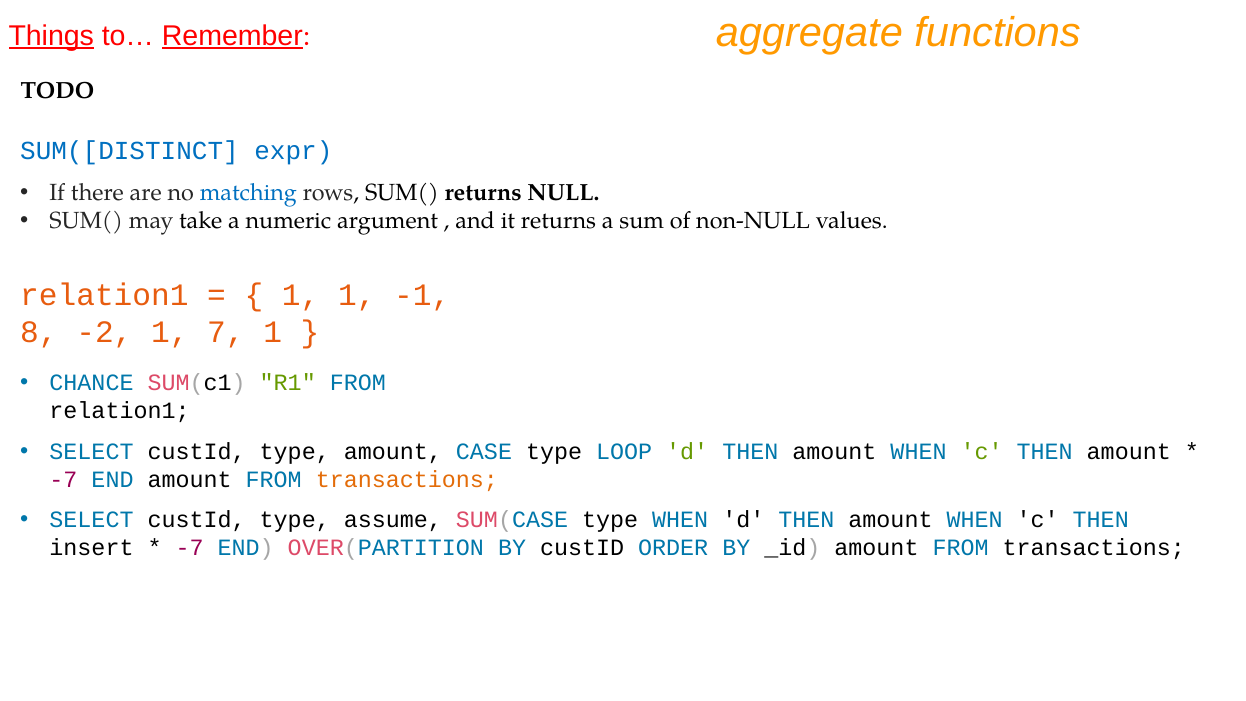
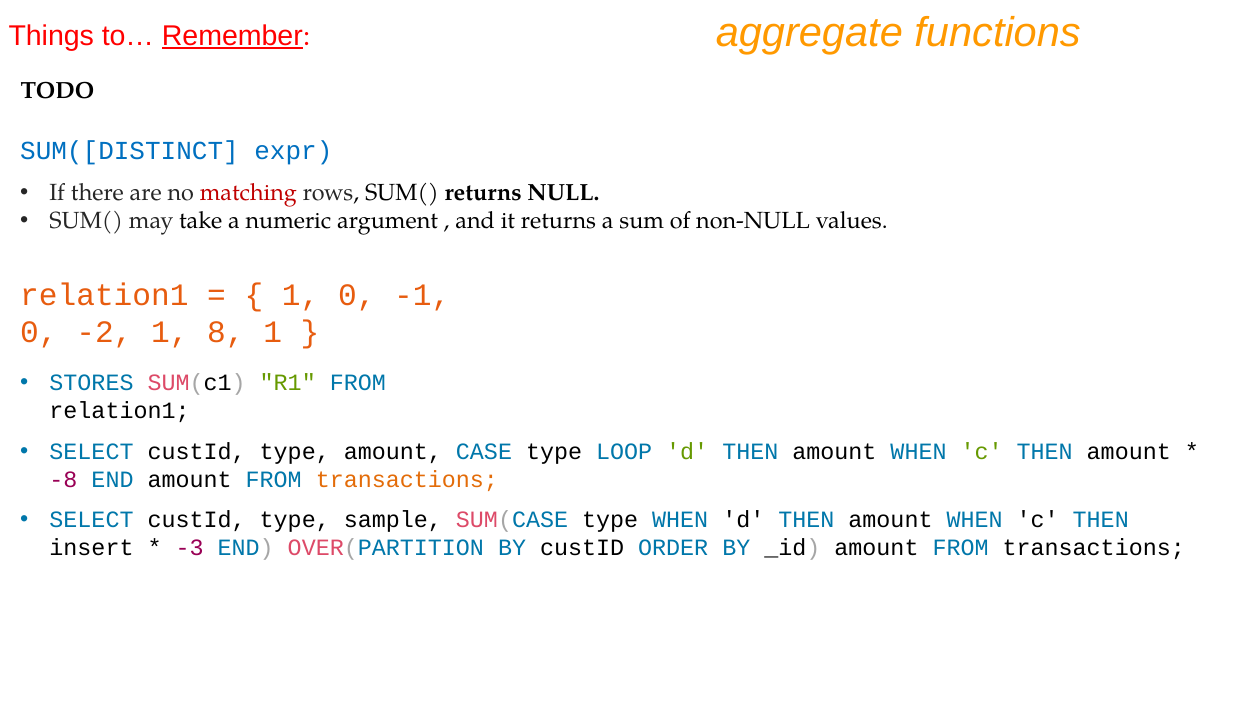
Things underline: present -> none (51, 36)
matching colour: blue -> red (248, 193)
1 1: 1 -> 0 (357, 295)
8: 8 -> 0 (39, 332)
7: 7 -> 8 (226, 332)
CHANCE: CHANCE -> STORES (91, 383)
-7: -7 -> -8 (63, 480)
assume: assume -> sample (393, 520)
-7: -7 -> -3 (190, 548)
